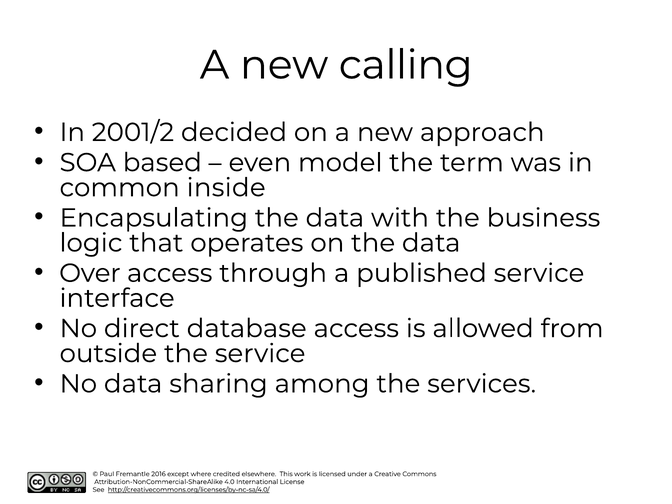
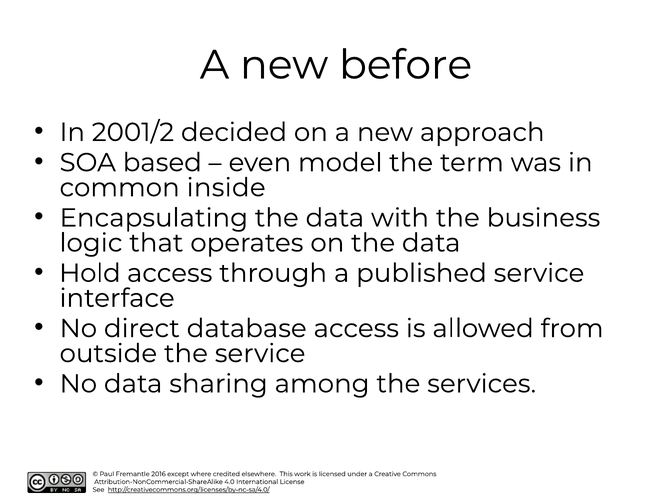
calling: calling -> before (406, 65)
Over: Over -> Hold (90, 273)
